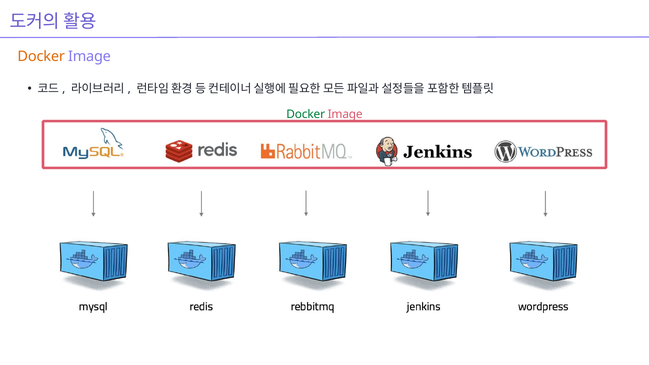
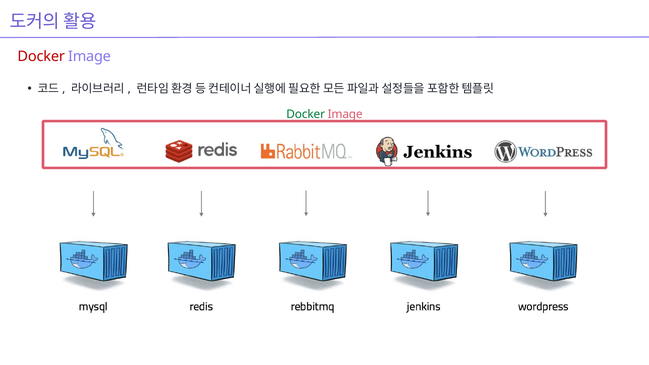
Docker colour: orange -> red (41, 56)
